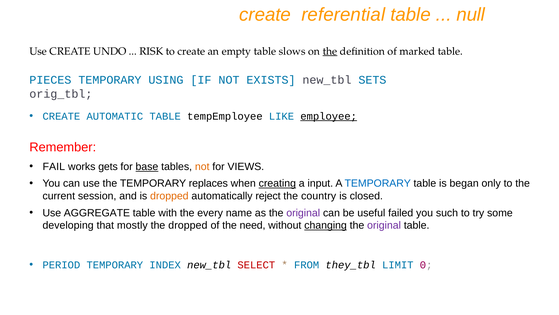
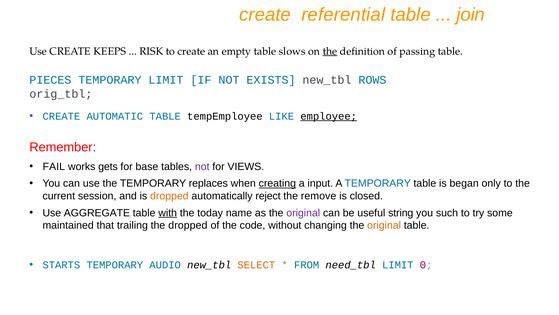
null: null -> join (471, 15)
UNDO: UNDO -> KEEPS (110, 51)
marked: marked -> passing (417, 51)
TEMPORARY USING: USING -> LIMIT (166, 80)
SETS: SETS -> ROWS (372, 80)
base underline: present -> none (147, 166)
not colour: orange -> purple (202, 166)
country: country -> remove (319, 196)
with underline: none -> present (168, 213)
every: every -> today (210, 213)
failed: failed -> string (401, 213)
developing: developing -> maintained (68, 225)
mostly: mostly -> trailing (132, 225)
need: need -> code (253, 225)
changing underline: present -> none (326, 225)
original colour: purple -> orange (384, 225)
PERIOD: PERIOD -> STARTS (61, 264)
INDEX: INDEX -> AUDIO (165, 264)
SELECT colour: red -> orange (256, 264)
they_tbl: they_tbl -> need_tbl (351, 264)
